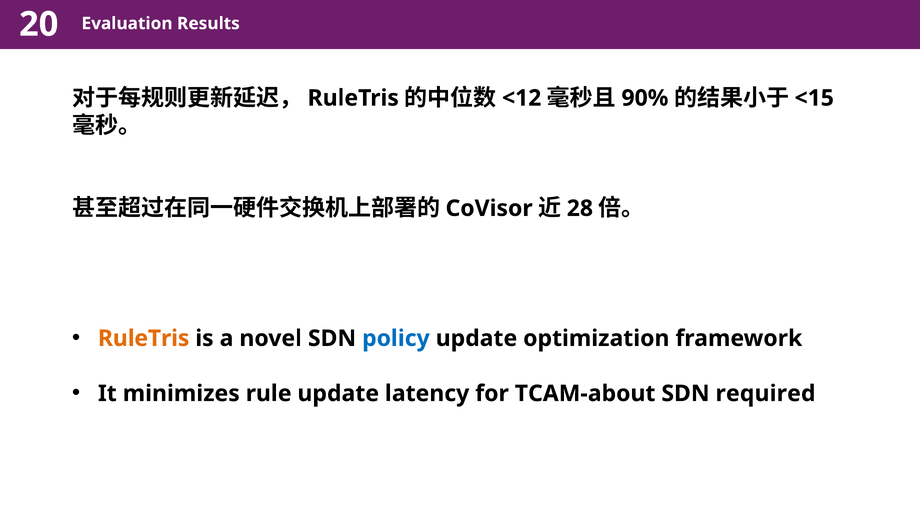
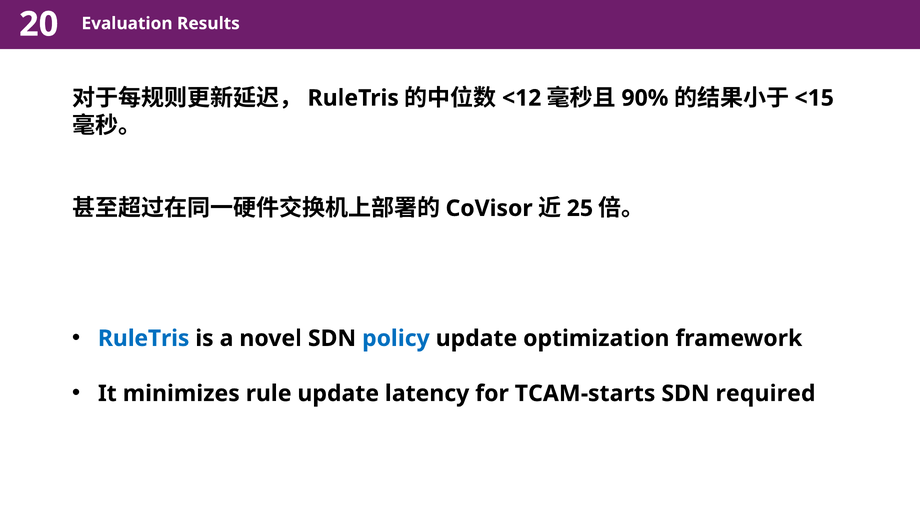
28: 28 -> 25 (580, 209)
RuleTris colour: orange -> blue (144, 339)
TCAM-about: TCAM-about -> TCAM-starts (585, 394)
